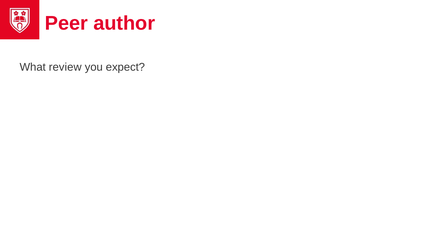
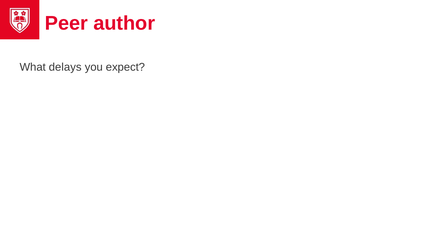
review: review -> delays (65, 67)
